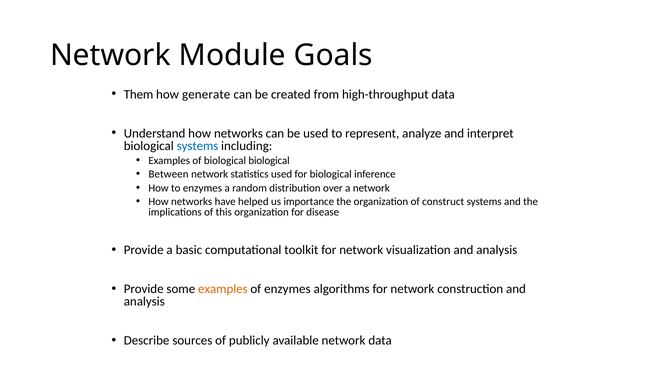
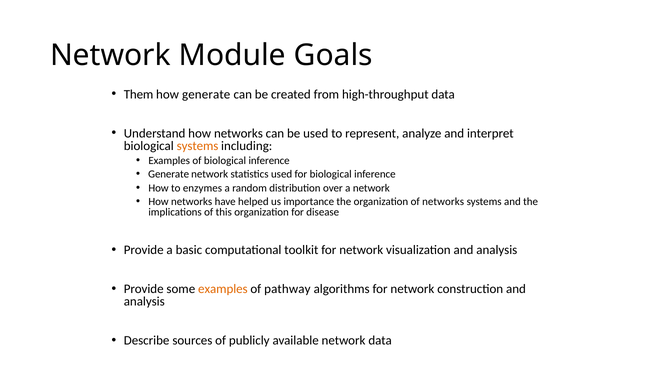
systems colour: blue -> orange (198, 146)
of biological biological: biological -> inference (269, 161)
Between: Between -> Generate (169, 174)
of construct: construct -> networks (443, 202)
of enzymes: enzymes -> pathway (287, 289)
